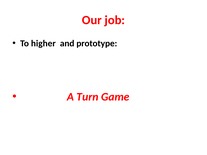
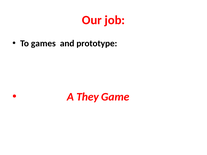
higher: higher -> games (43, 43)
Turn: Turn -> They (88, 97)
